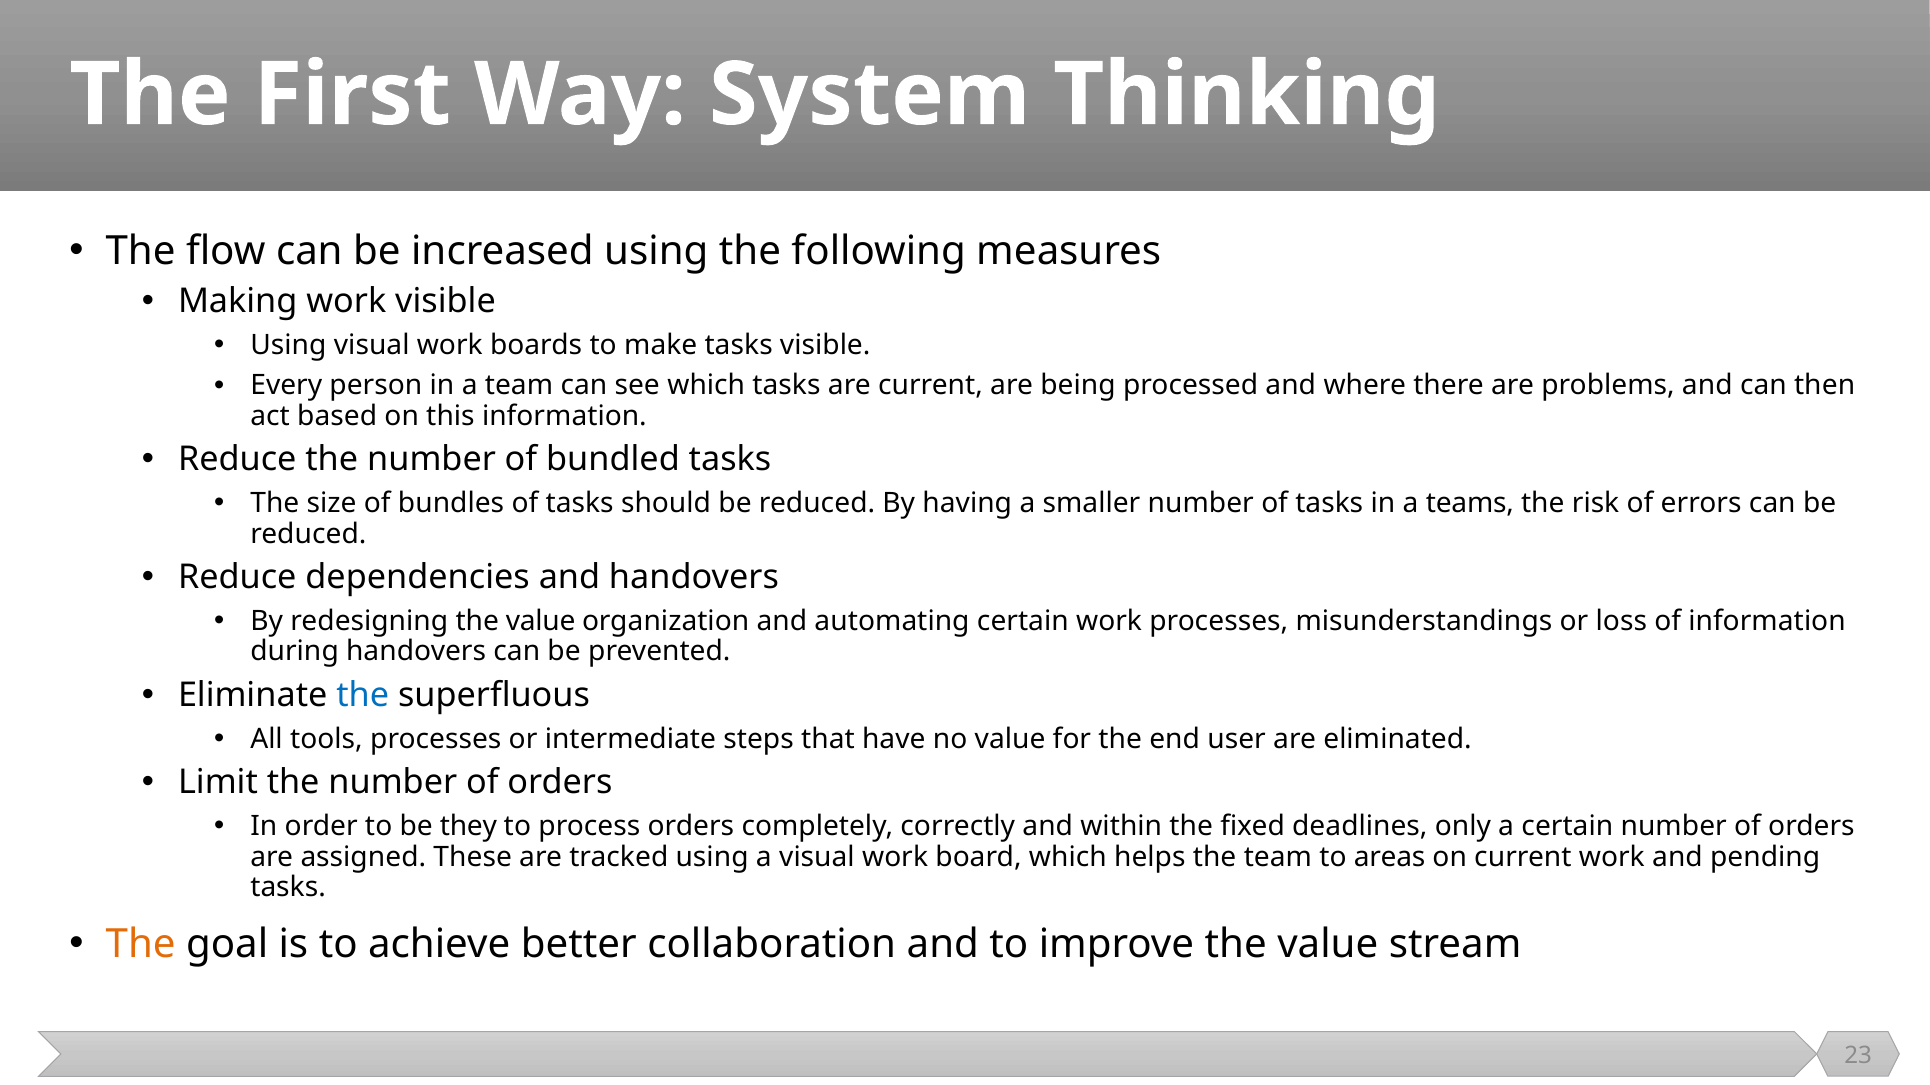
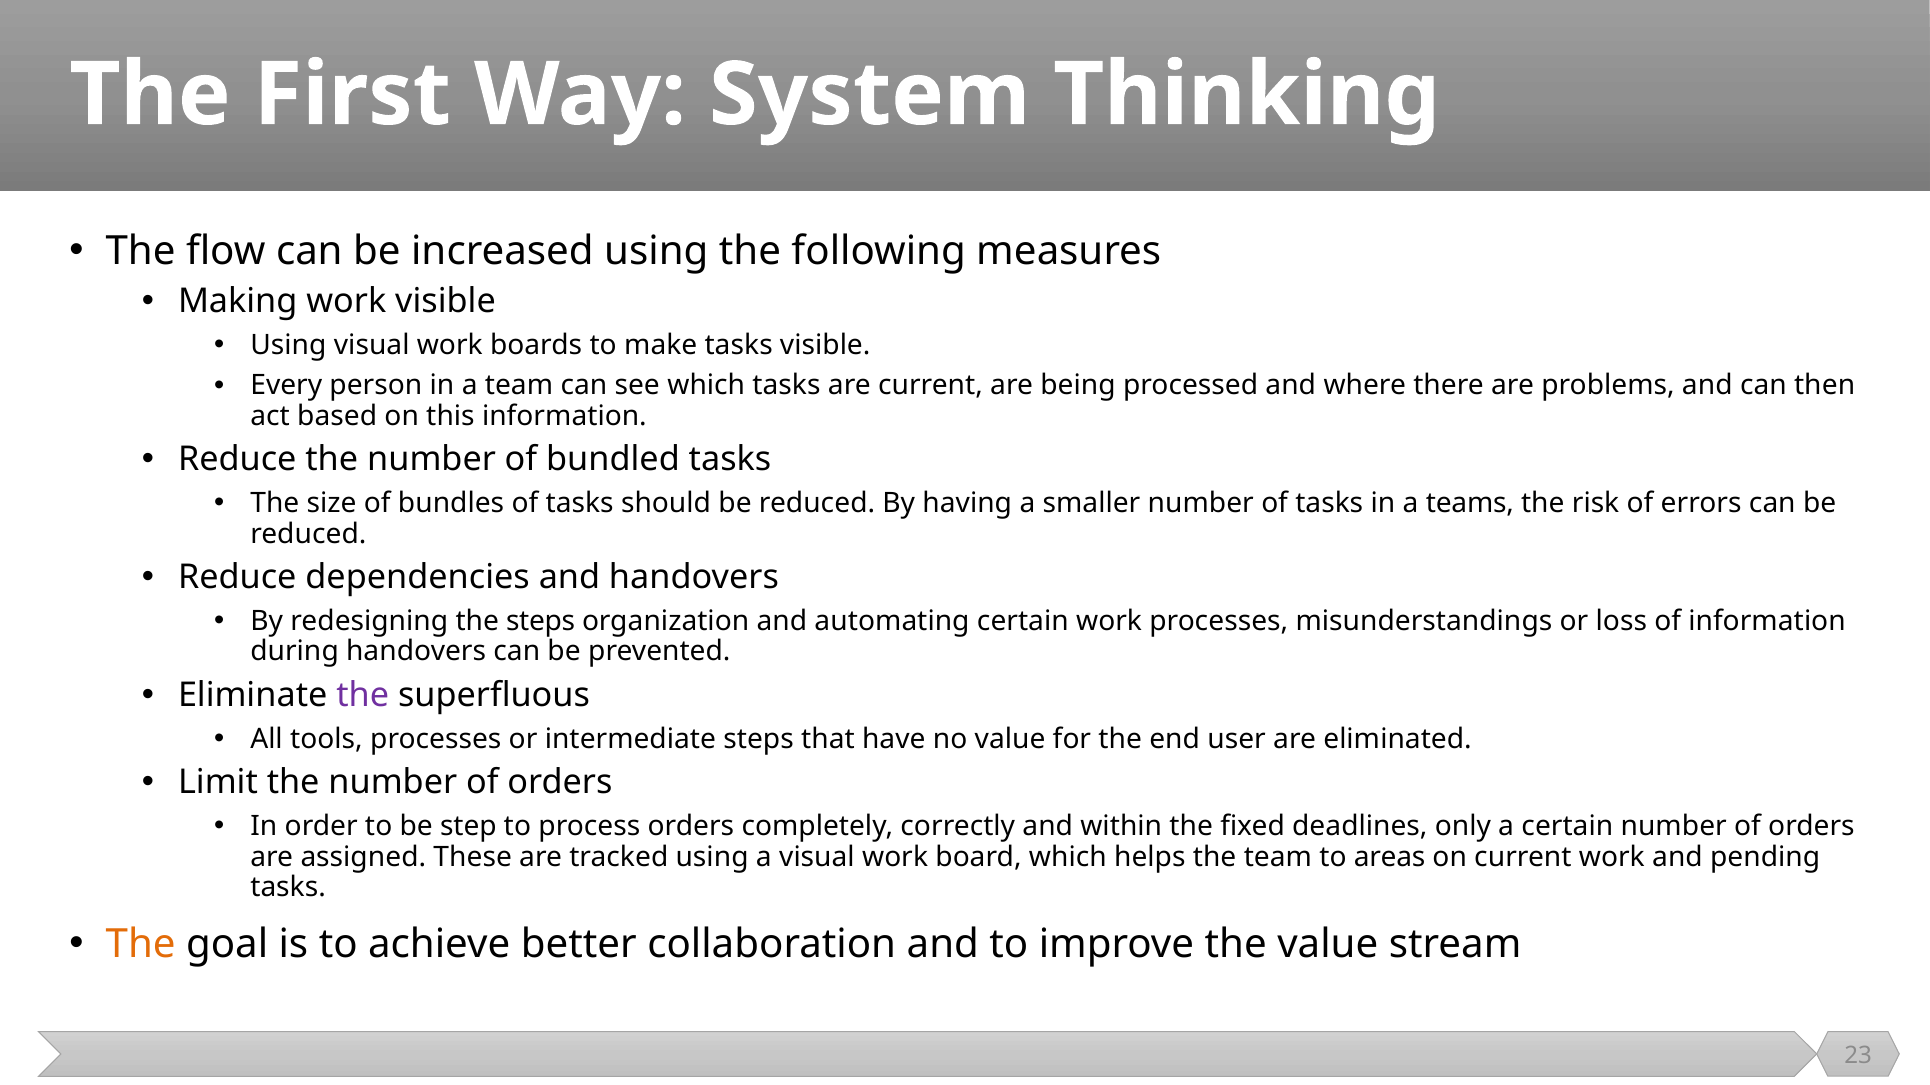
redesigning the value: value -> steps (541, 622)
the colour: blue -> purple (363, 696)
they: they -> step (468, 827)
